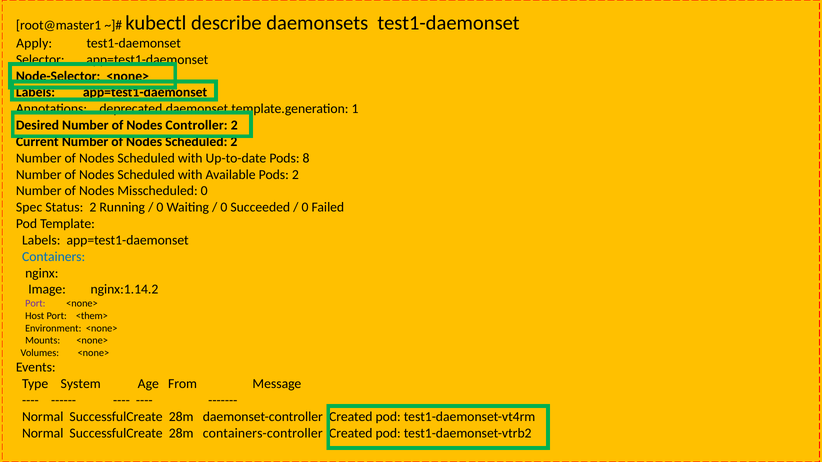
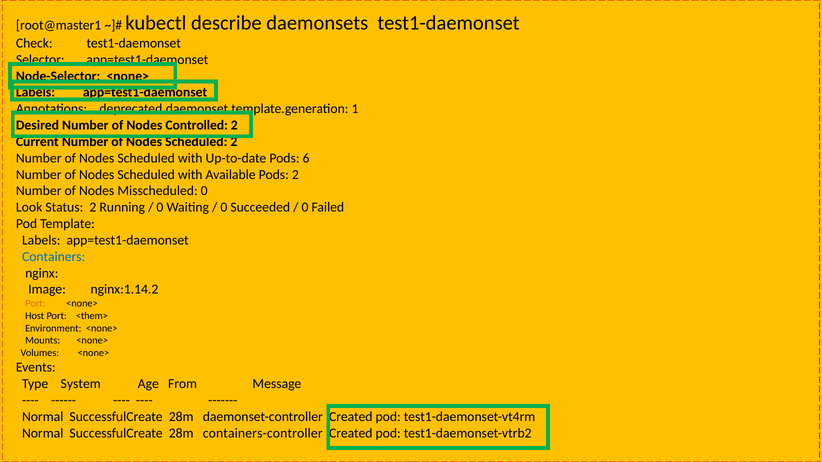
Apply: Apply -> Check (34, 43)
Controller: Controller -> Controlled (197, 125)
8: 8 -> 6 (306, 158)
Spec: Spec -> Look (29, 208)
Port colour: purple -> orange (35, 304)
